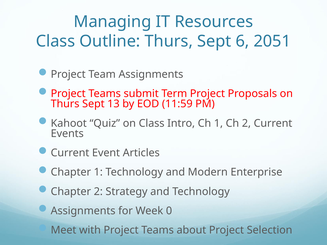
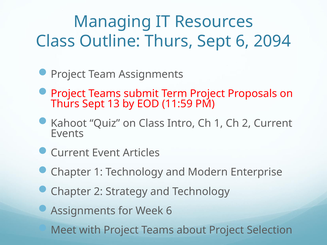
2051: 2051 -> 2094 (272, 41)
Week 0: 0 -> 6 (169, 211)
